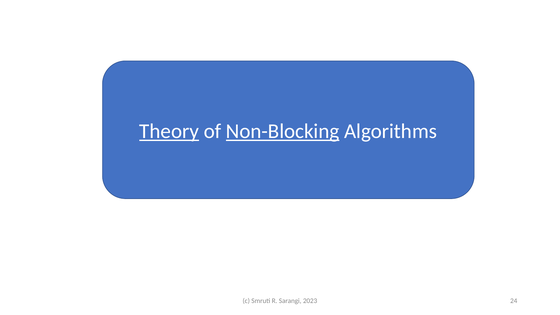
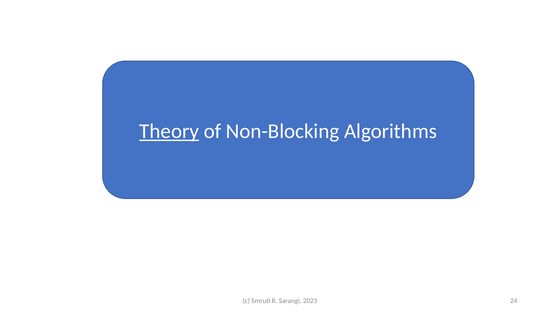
Non-Blocking underline: present -> none (283, 131)
